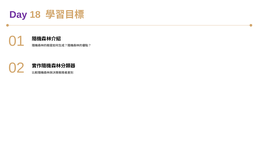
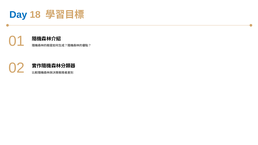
Day colour: purple -> blue (18, 15)
